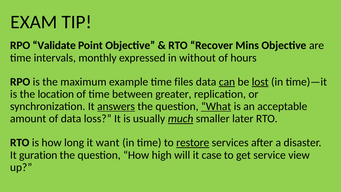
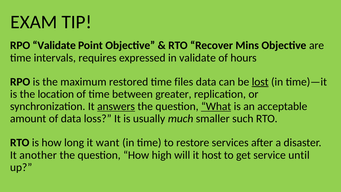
monthly: monthly -> requires (98, 58)
in without: without -> validate (198, 58)
example: example -> restored (129, 82)
can underline: present -> none (227, 82)
much underline: present -> none (181, 119)
later: later -> such (243, 119)
restore underline: present -> none (193, 143)
guration: guration -> another (38, 155)
case: case -> host (212, 155)
view: view -> until (299, 155)
